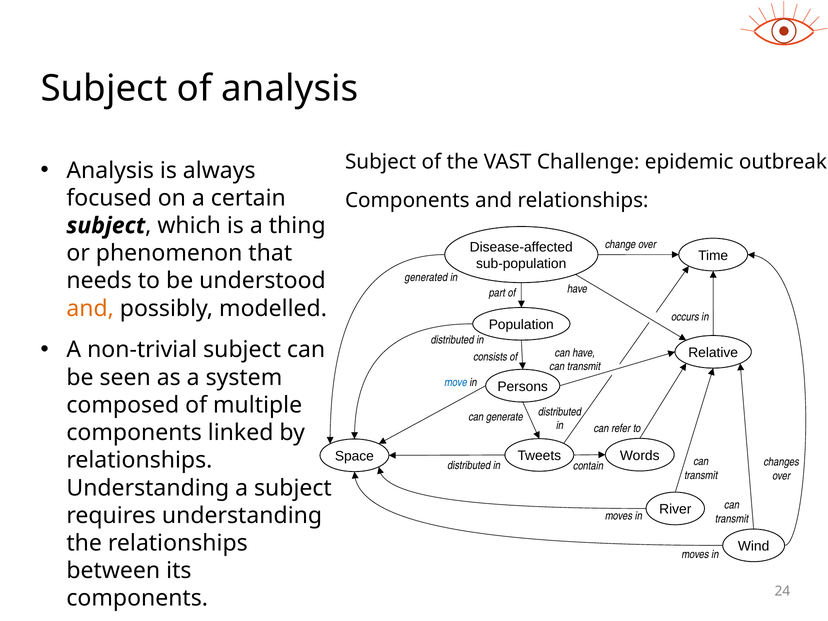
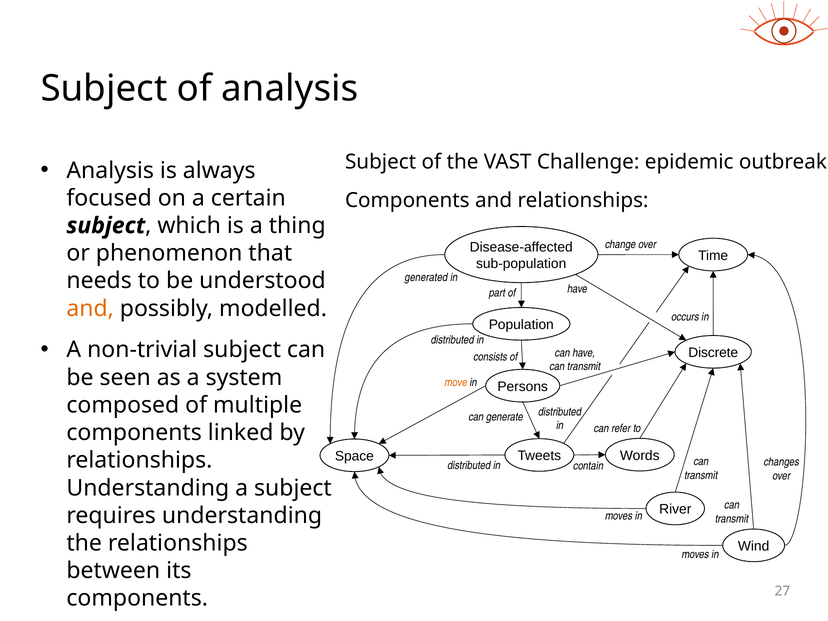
Relative: Relative -> Discrete (713, 353)
move colour: blue -> orange (456, 383)
24: 24 -> 27 (782, 591)
